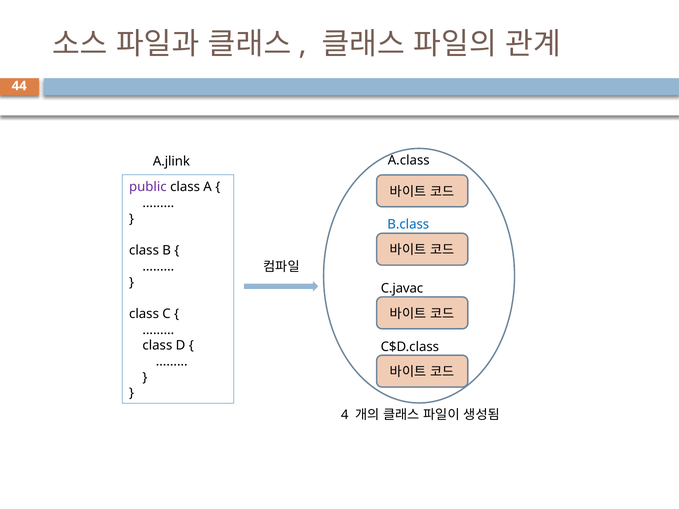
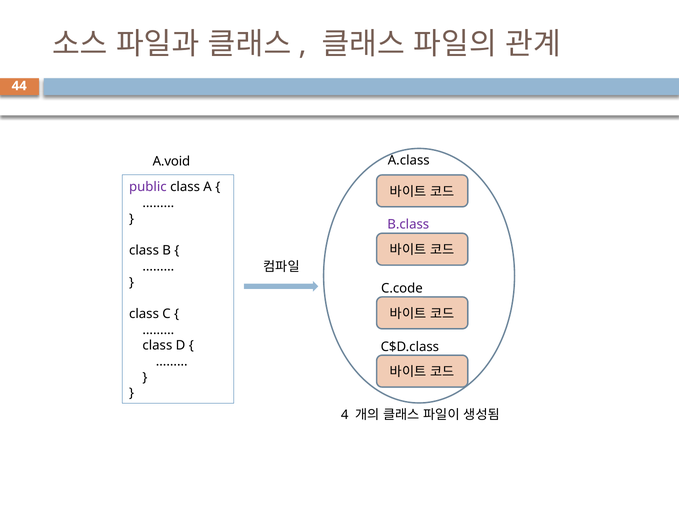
A.jlink: A.jlink -> A.void (171, 161)
B.class colour: blue -> purple (408, 224)
C.javac: C.javac -> C.code (402, 288)
